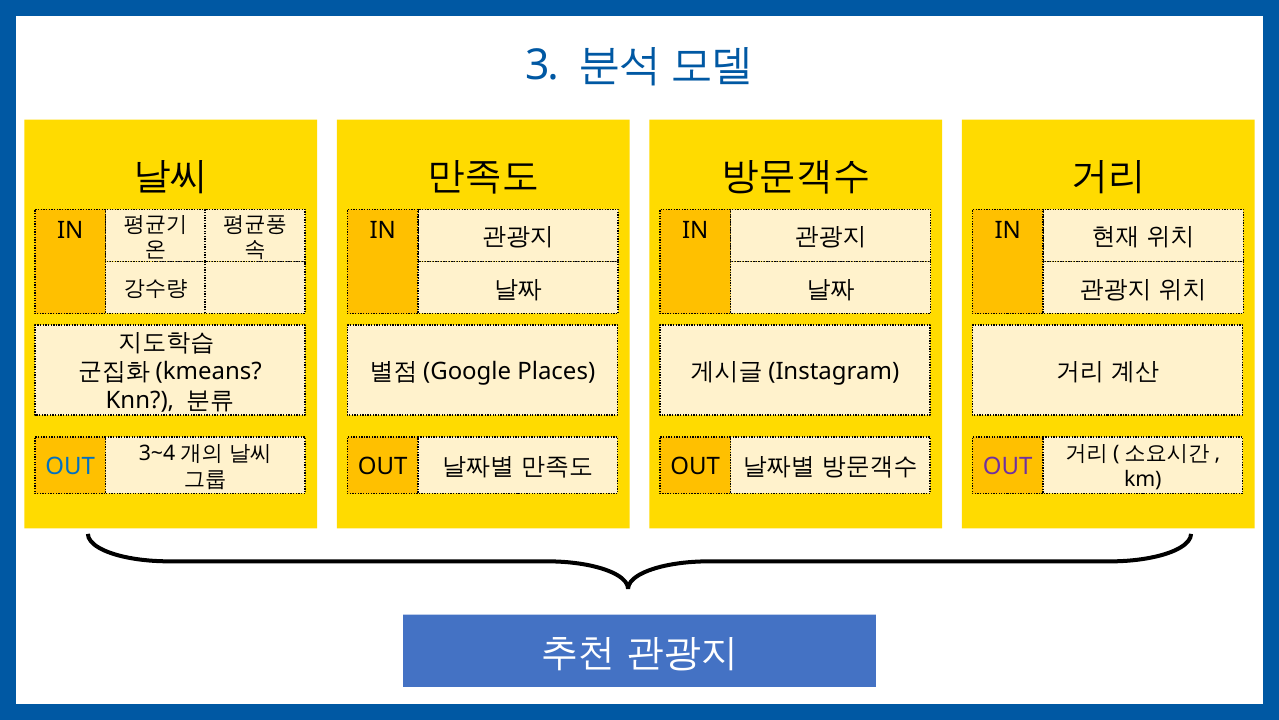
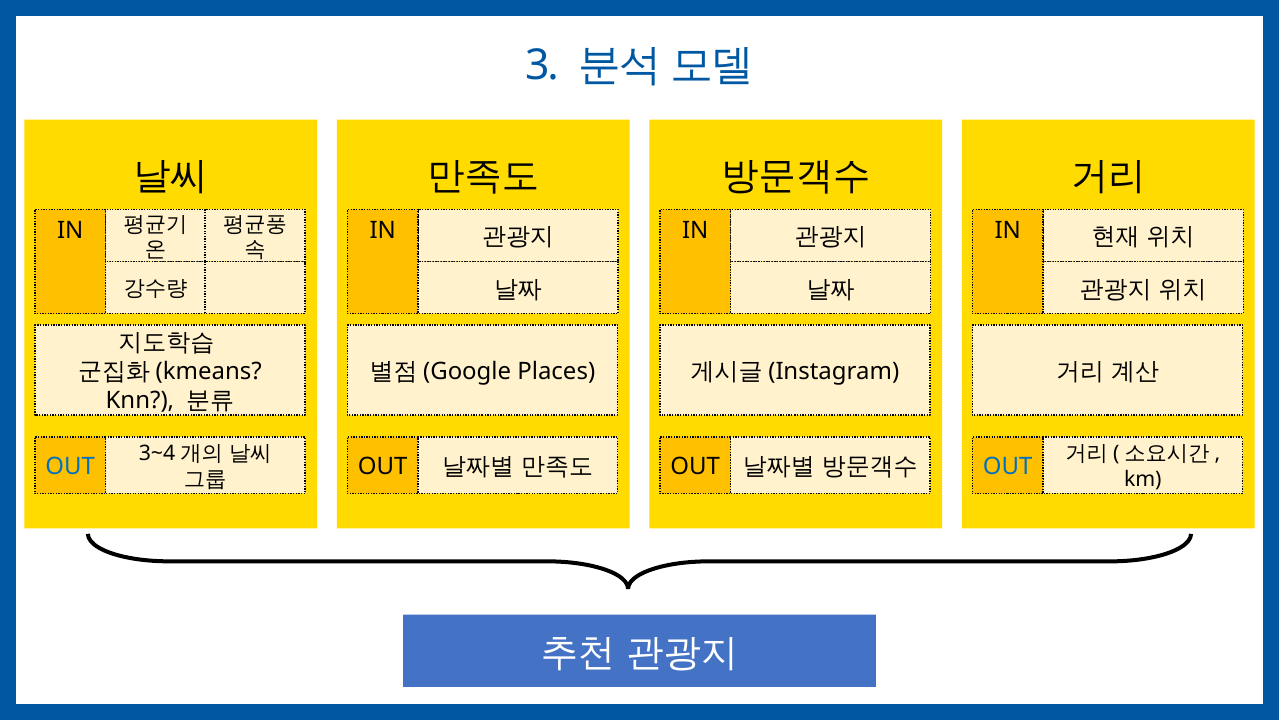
OUT colour: purple -> blue (1008, 467)
